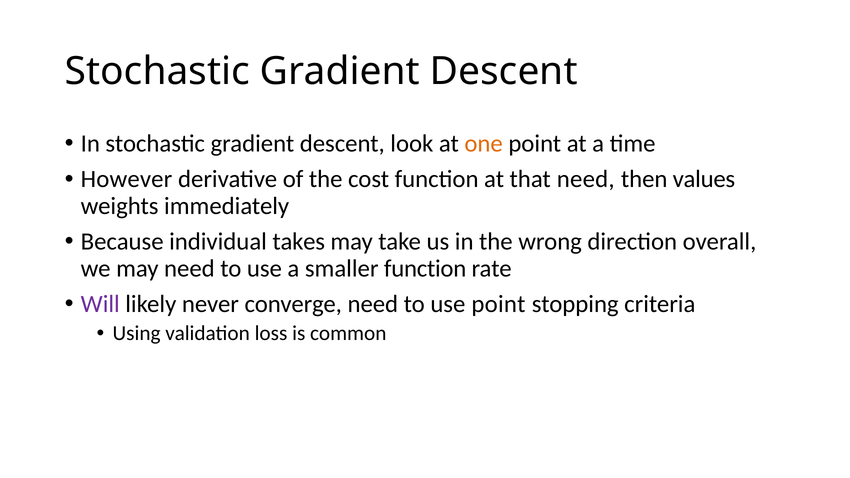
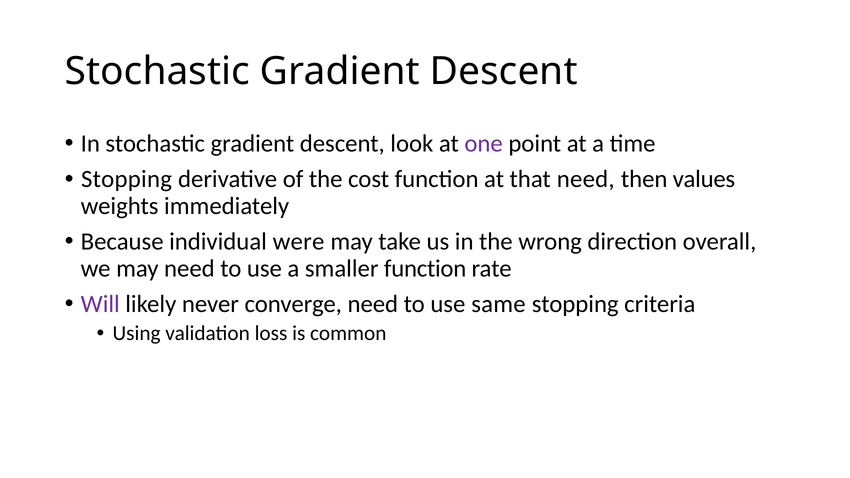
one colour: orange -> purple (484, 144)
However: However -> Stopping (127, 179)
takes: takes -> were (299, 242)
use point: point -> same (498, 304)
